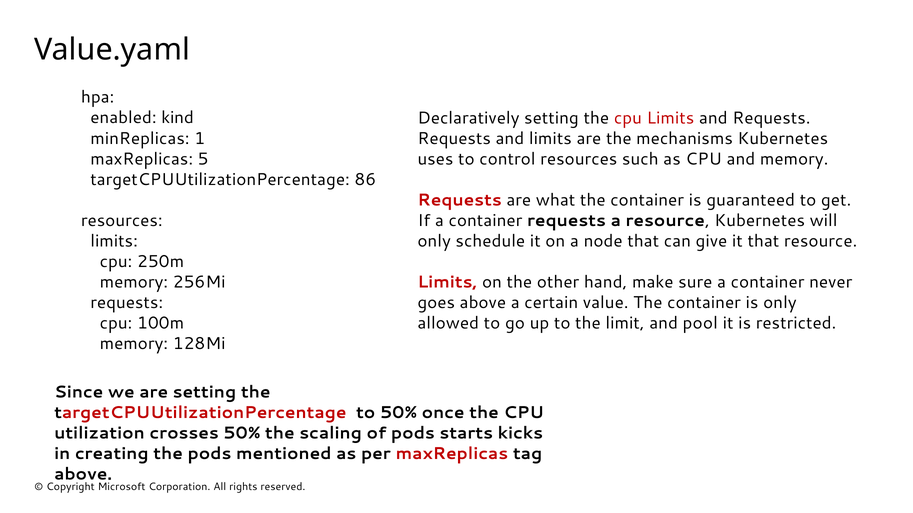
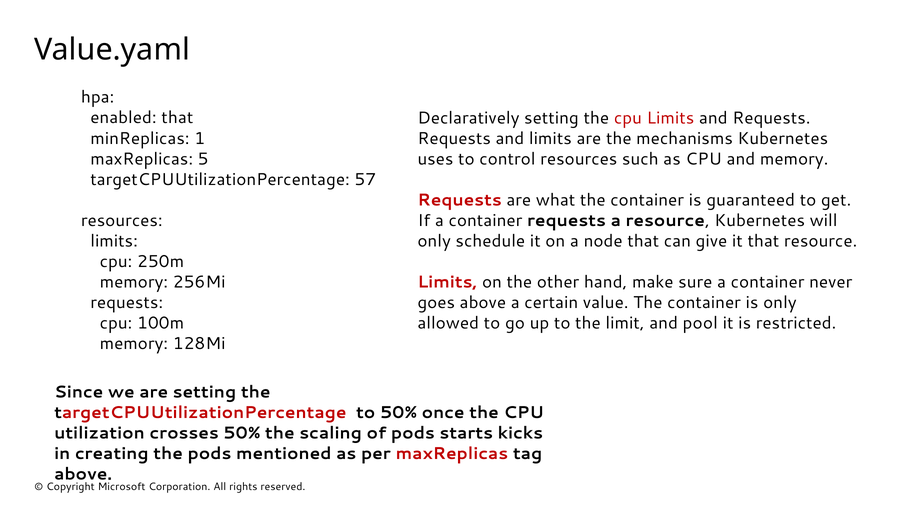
enabled kind: kind -> that (177, 118)
86: 86 -> 57 (365, 180)
